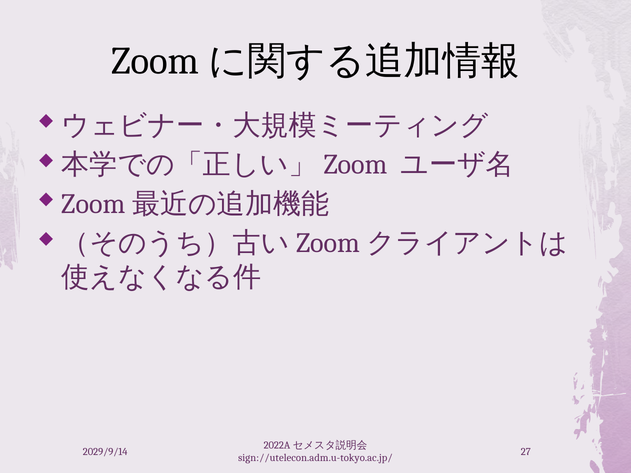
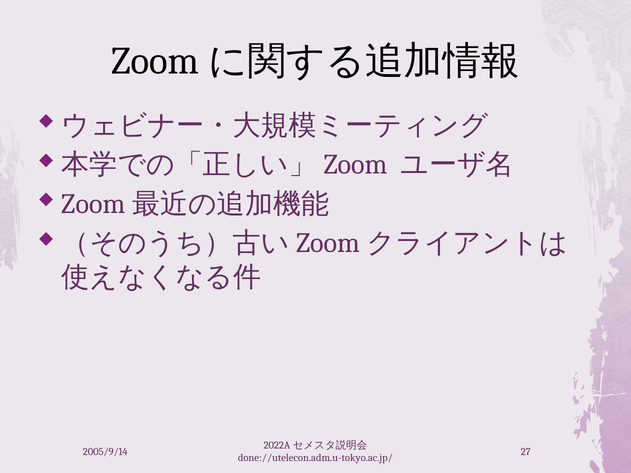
2029/9/14: 2029/9/14 -> 2005/9/14 (105, 452)
sign://utelecon.adm.u-tokyo.ac.jp/: sign://utelecon.adm.u-tokyo.ac.jp/ -> done://utelecon.adm.u-tokyo.ac.jp/ (315, 458)
